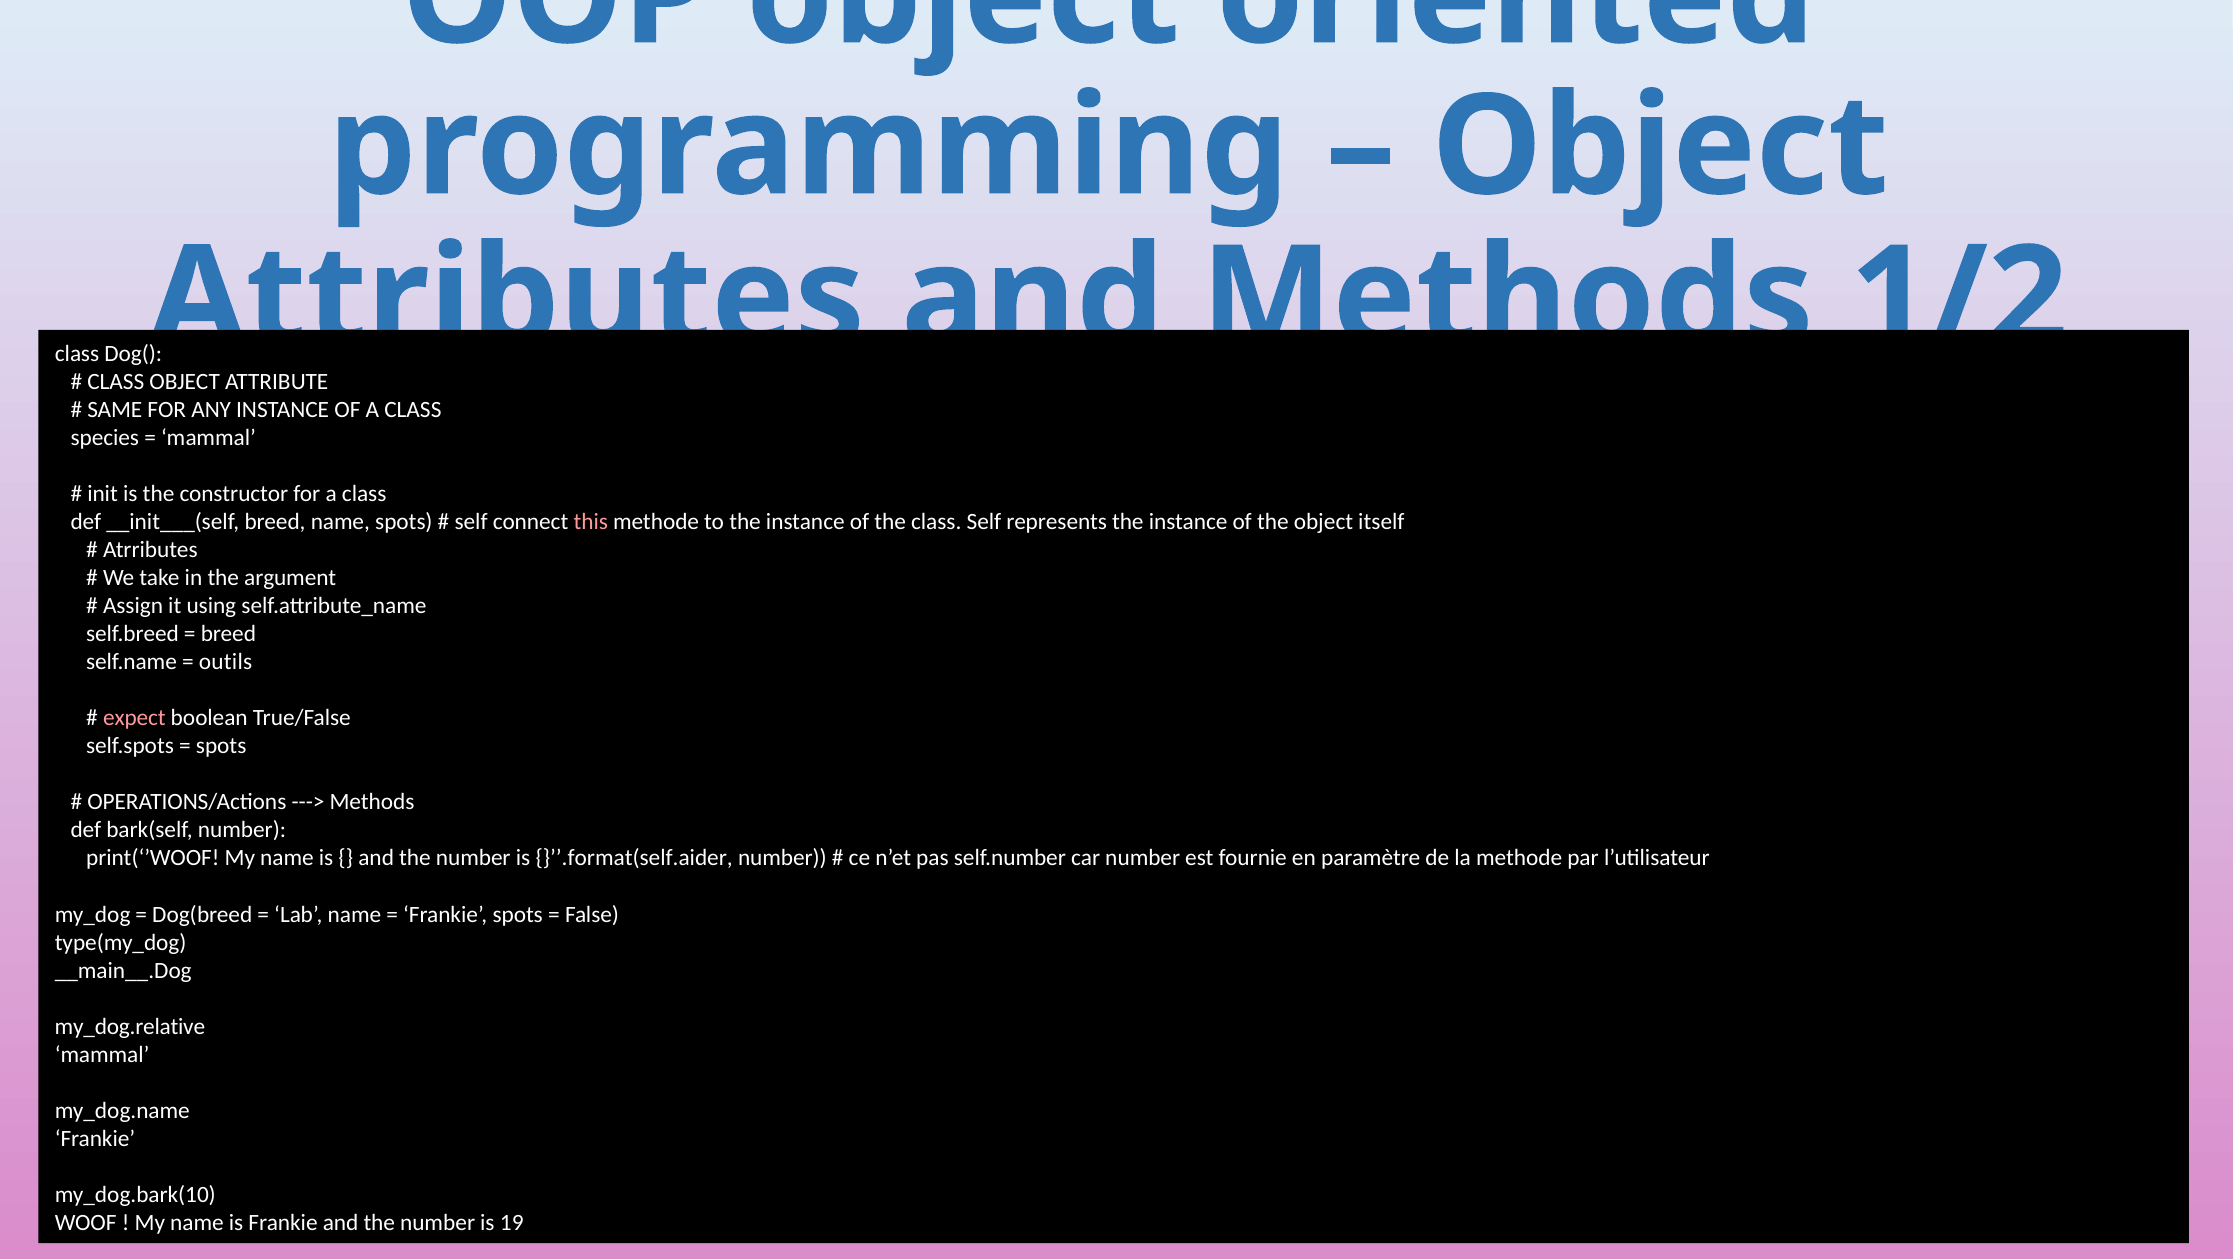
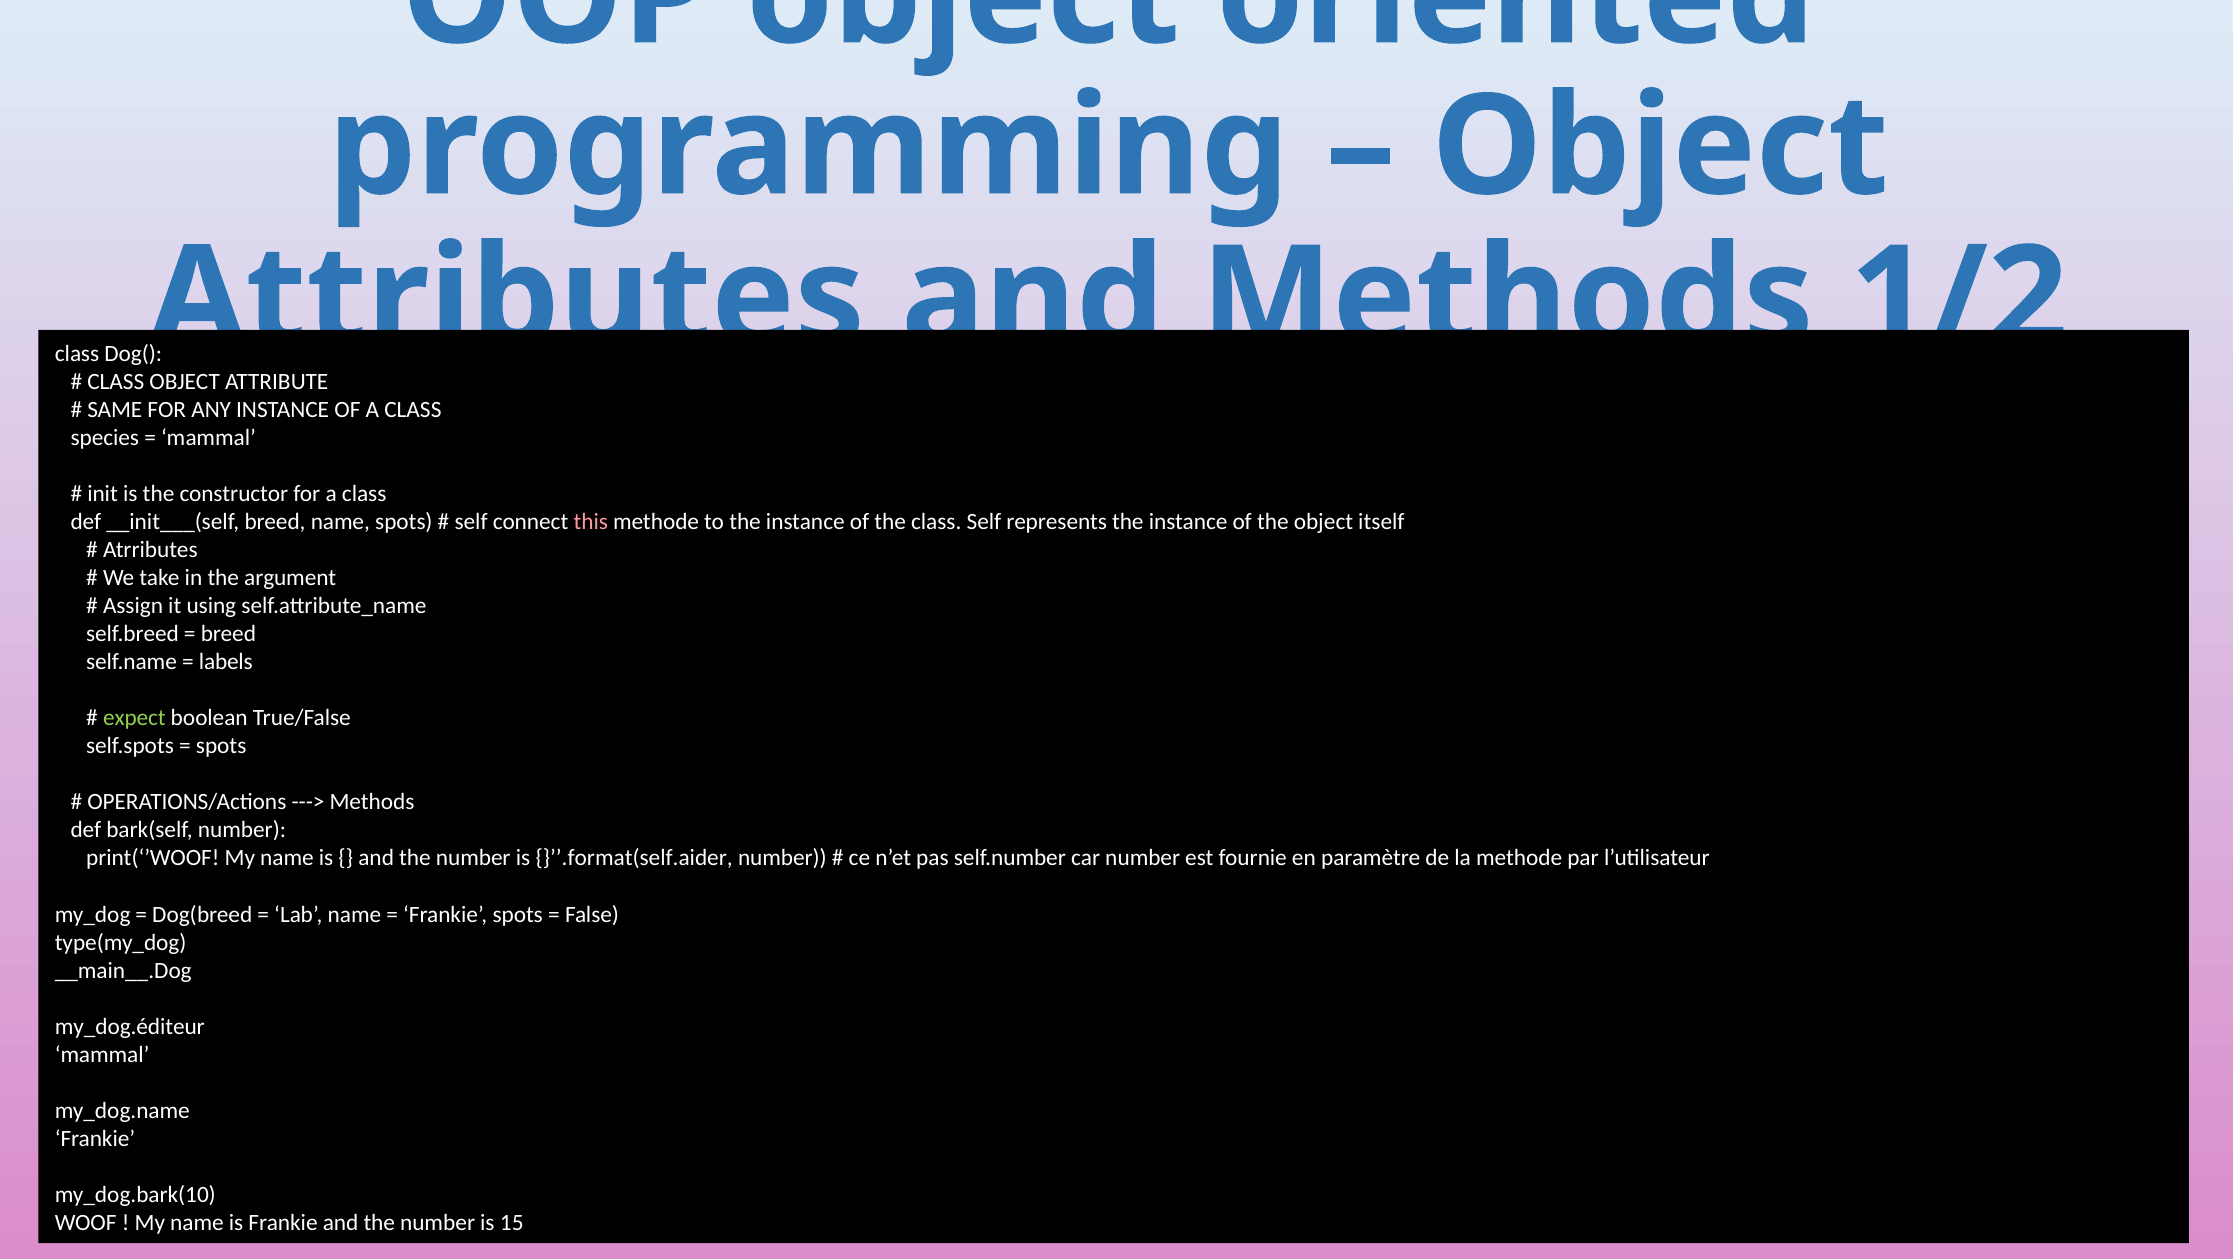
outils: outils -> labels (226, 662)
expect colour: pink -> light green (134, 718)
my_dog.relative: my_dog.relative -> my_dog.éditeur (130, 1026)
19: 19 -> 15 (512, 1222)
